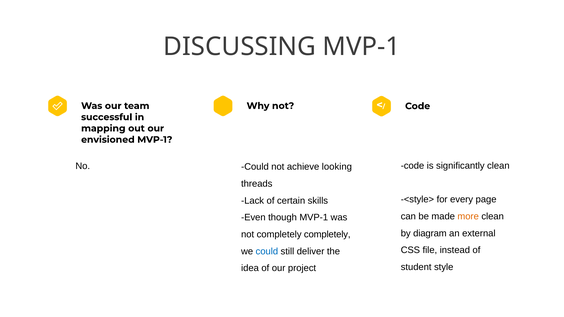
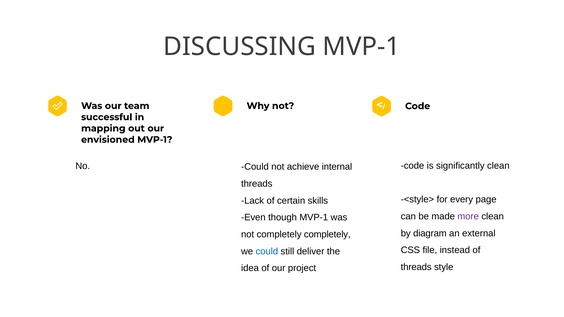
looking: looking -> internal (337, 167)
more colour: orange -> purple (468, 217)
student: student -> threads (416, 267)
